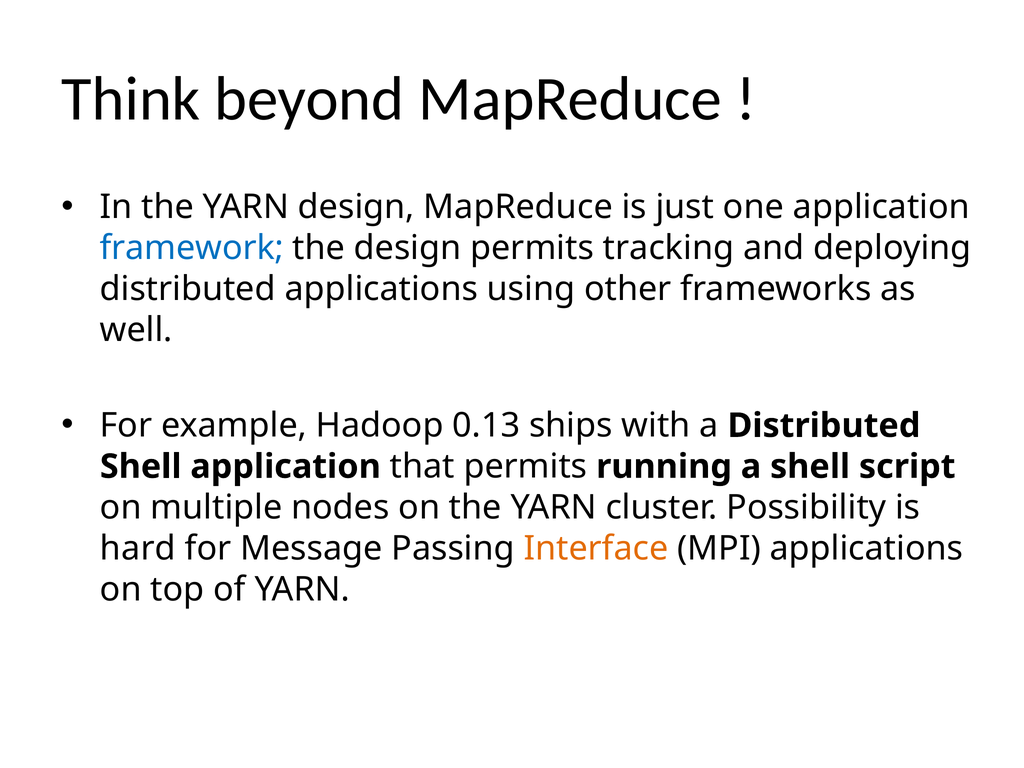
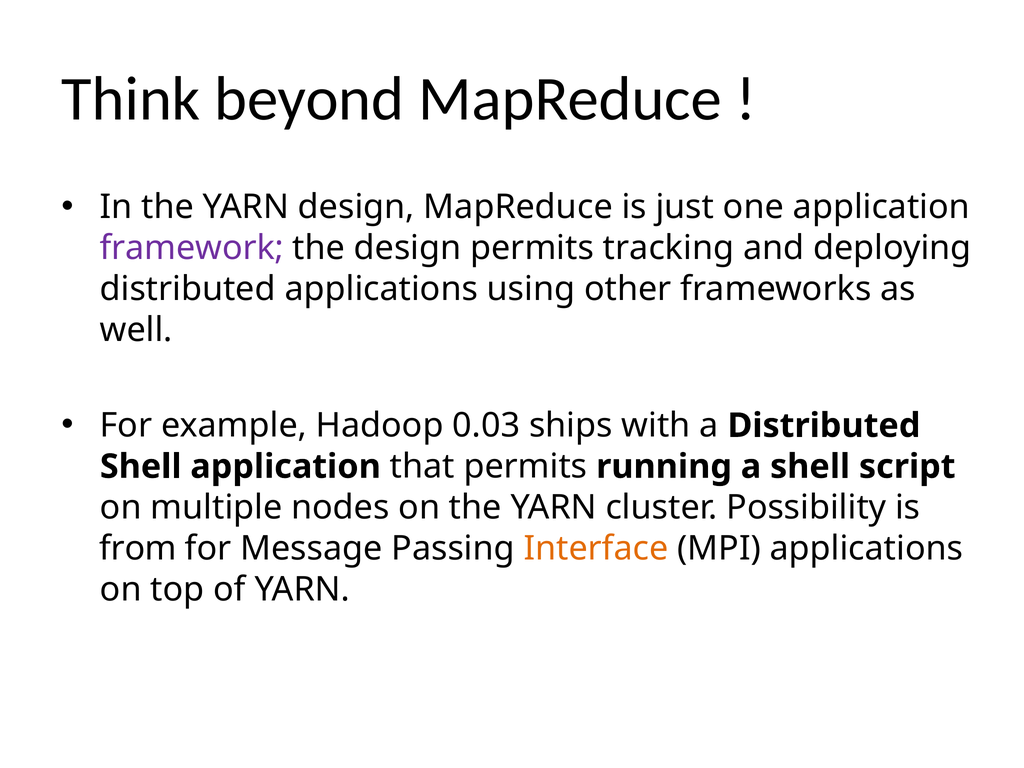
framework colour: blue -> purple (192, 248)
0.13: 0.13 -> 0.03 (486, 426)
hard: hard -> from (138, 549)
